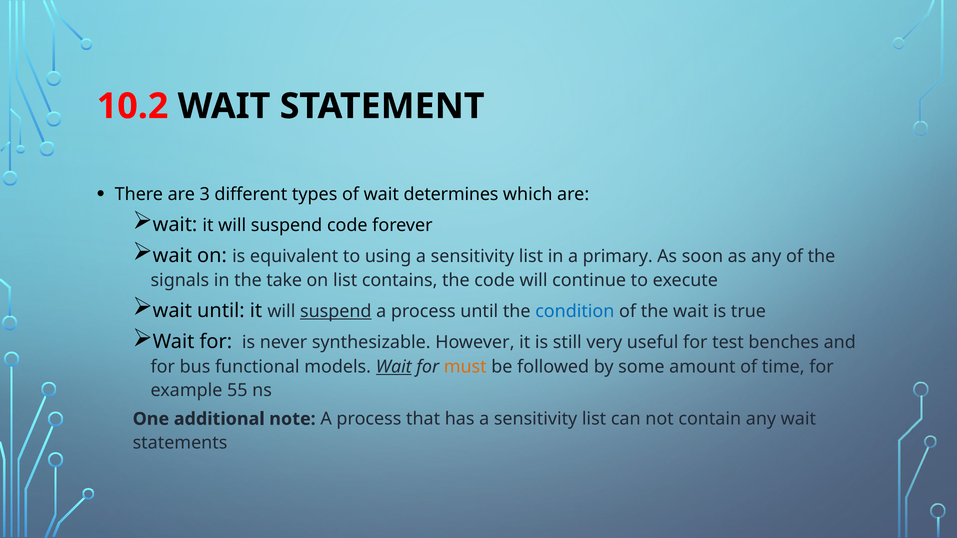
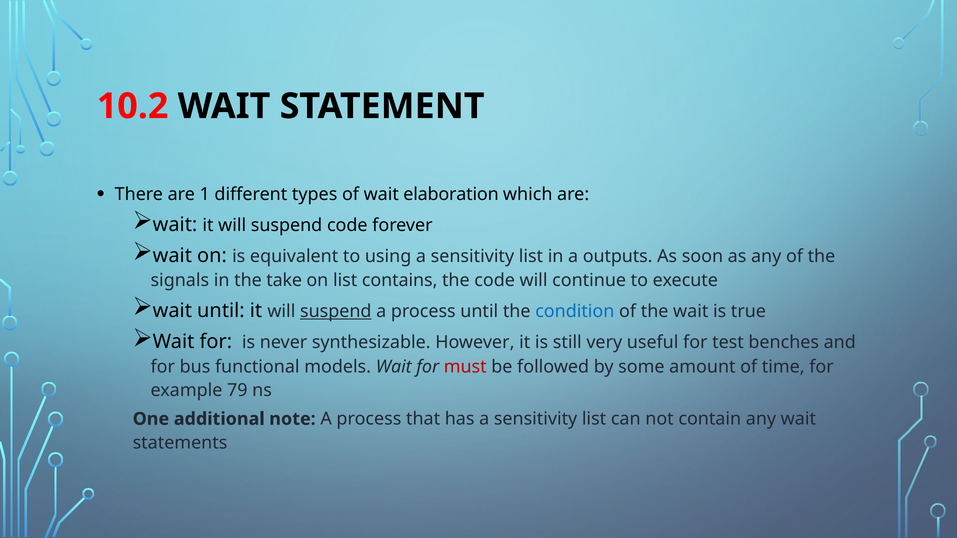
3: 3 -> 1 (205, 194)
determines: determines -> elaboration (451, 194)
primary: primary -> outputs (618, 257)
Wait underline: present -> none (394, 367)
must colour: orange -> red (465, 367)
55: 55 -> 79 (237, 391)
